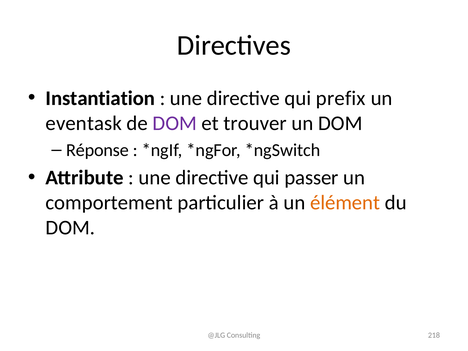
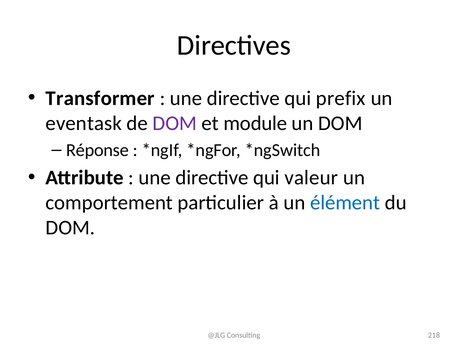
Instantiation: Instantiation -> Transformer (100, 98)
trouver: trouver -> module (255, 123)
passer: passer -> valeur (311, 178)
élément colour: orange -> blue (345, 203)
